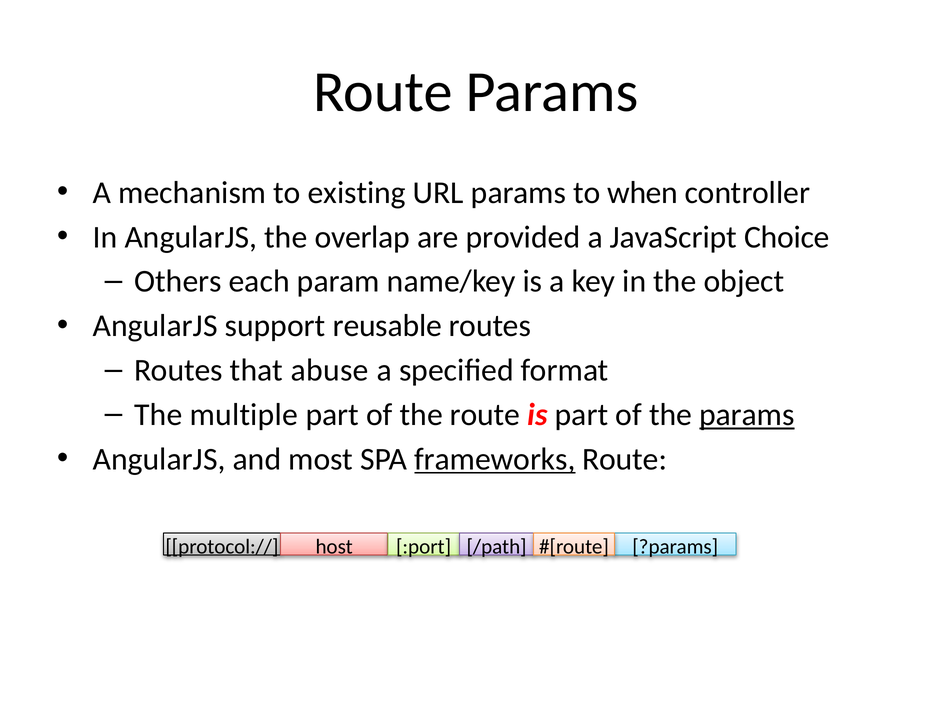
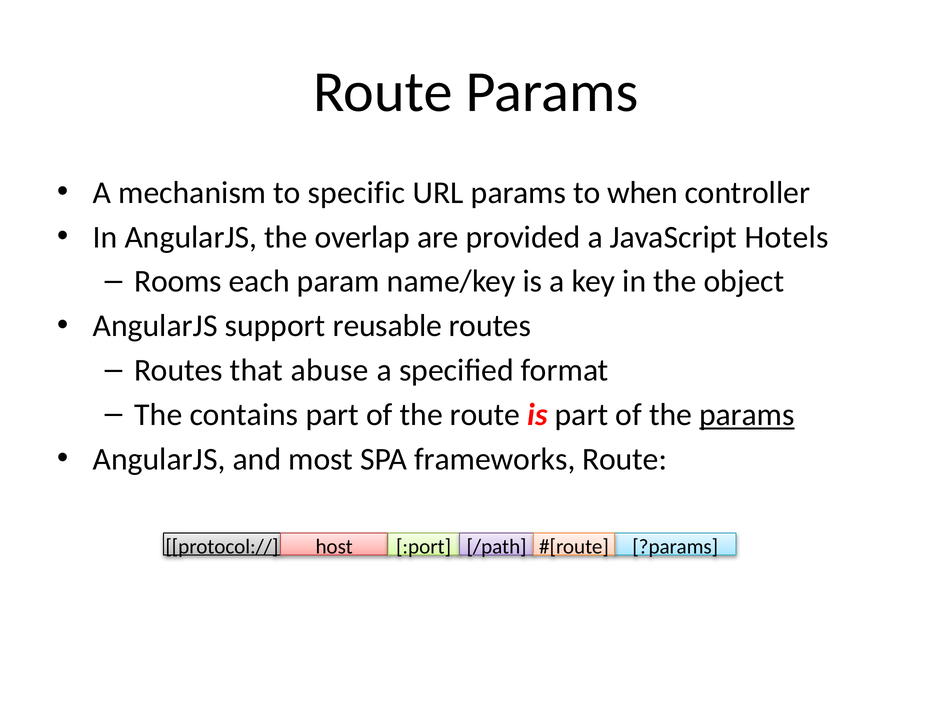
existing: existing -> specific (357, 193)
Choice: Choice -> Hotels (787, 237)
Others: Others -> Rooms (178, 281)
multiple: multiple -> contains (244, 415)
frameworks underline: present -> none (495, 459)
